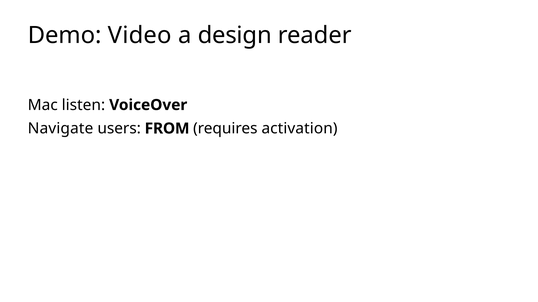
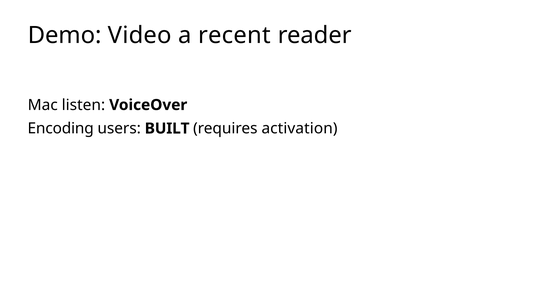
design: design -> recent (235, 35)
Navigate: Navigate -> Encoding (61, 129)
FROM: FROM -> BUILT (167, 129)
